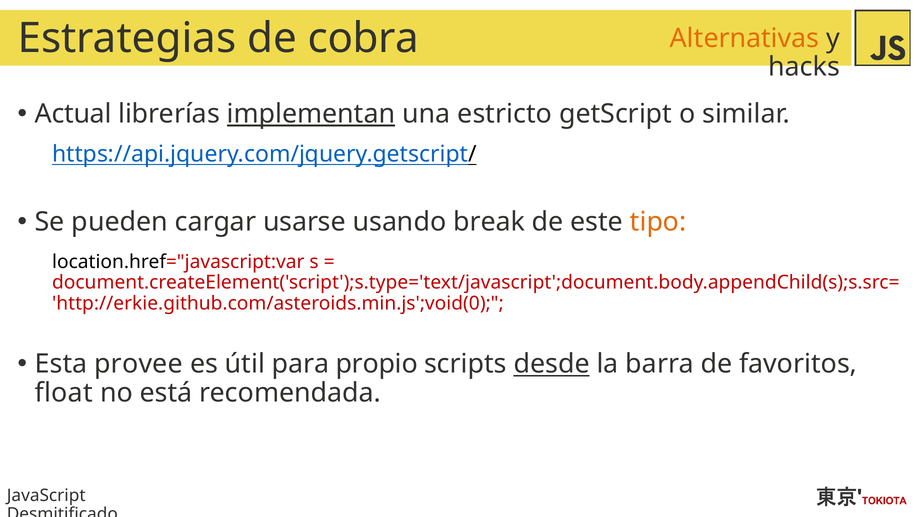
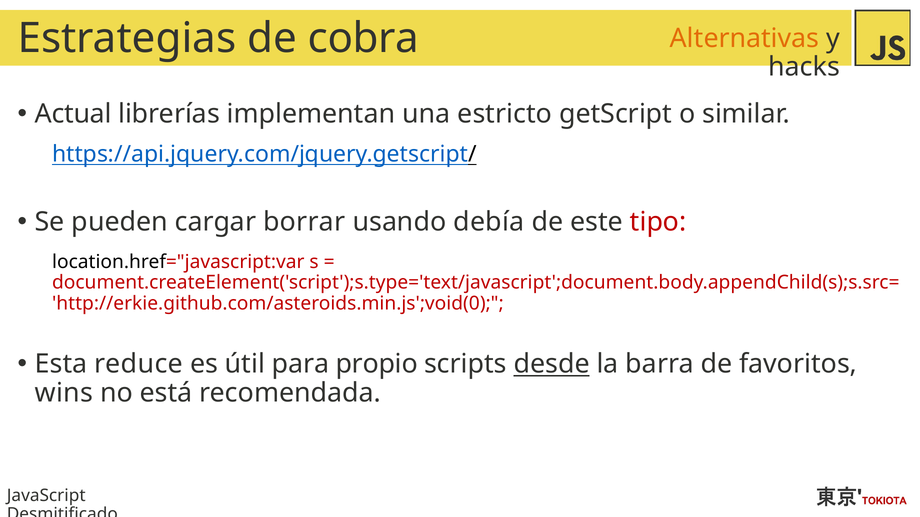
implementan underline: present -> none (311, 114)
usarse: usarse -> borrar (304, 222)
break: break -> debía (489, 222)
tipo colour: orange -> red (658, 222)
provee: provee -> reduce (138, 364)
float: float -> wins (64, 393)
